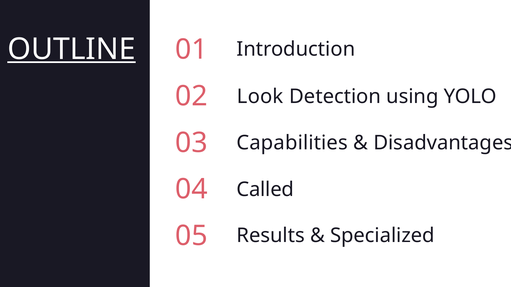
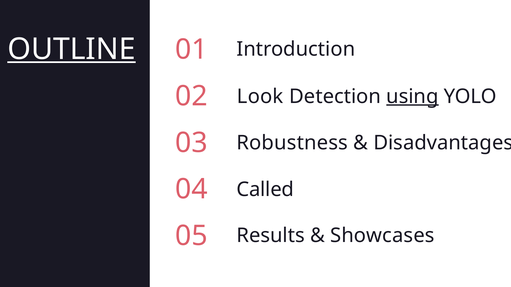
using underline: none -> present (412, 97)
Capabilities: Capabilities -> Robustness (292, 143)
Specialized: Specialized -> Showcases (382, 236)
